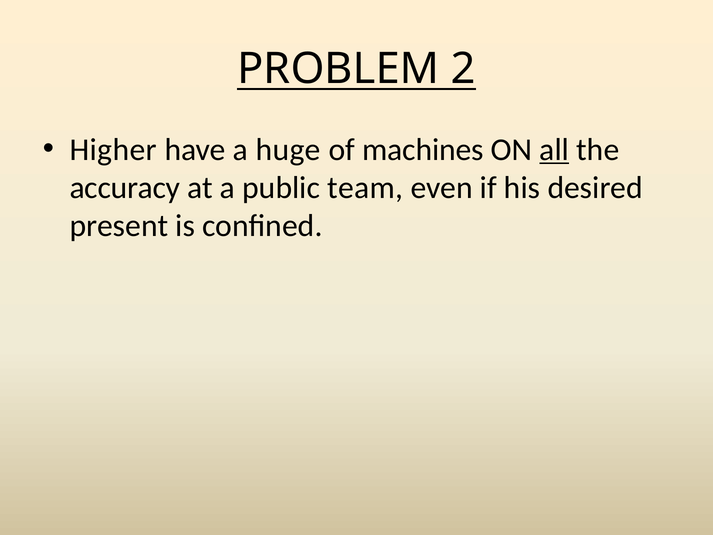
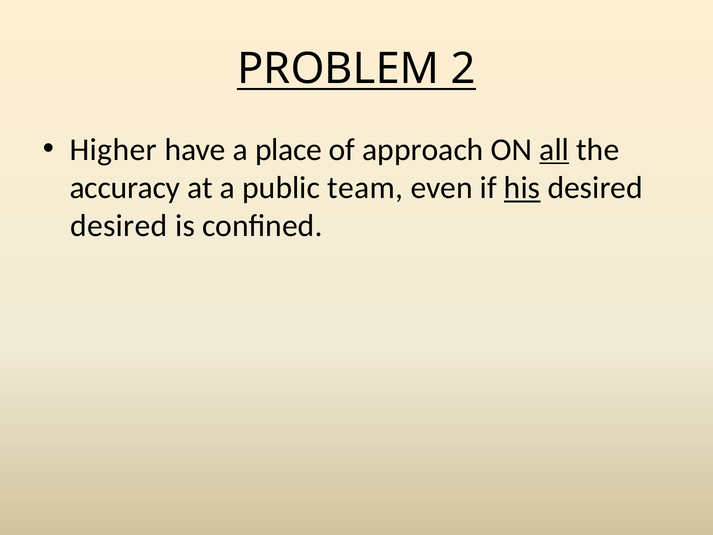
huge: huge -> place (289, 150)
machines: machines -> approach (423, 150)
his underline: none -> present (522, 188)
present: present -> desired (119, 226)
